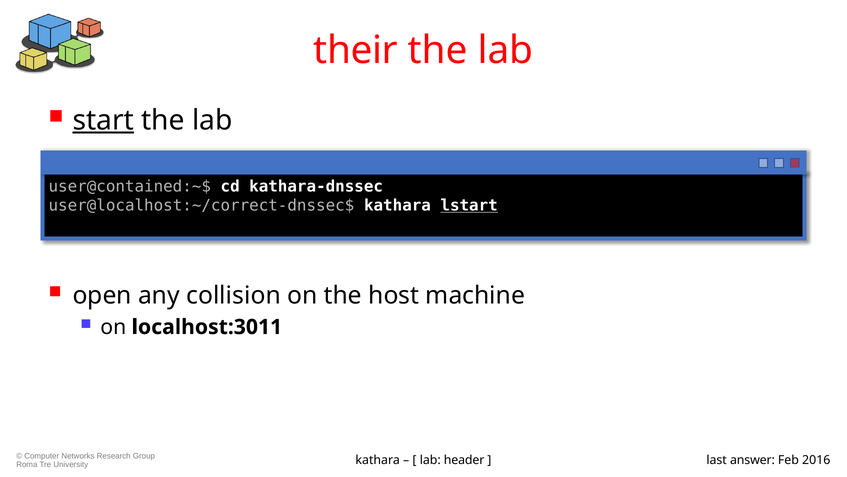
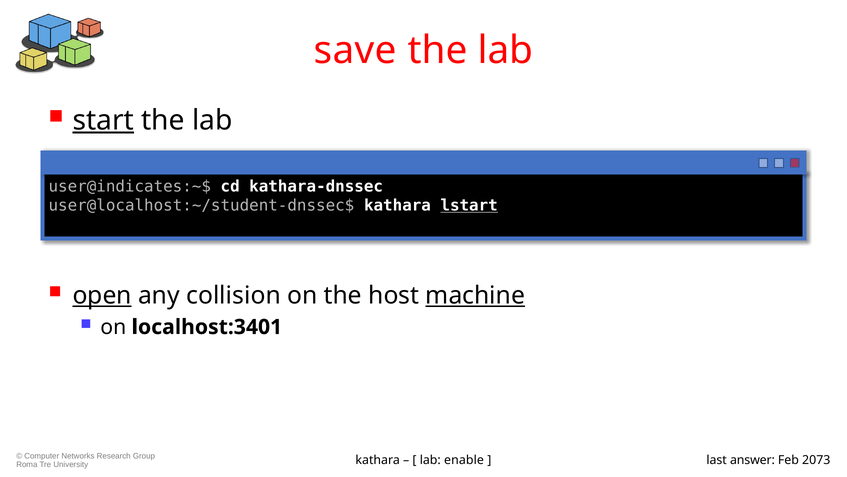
their: their -> save (355, 51)
user@contained:~$: user@contained:~$ -> user@indicates:~$ (130, 186)
user@localhost:~/correct-dnssec$: user@localhost:~/correct-dnssec$ -> user@localhost:~/student-dnssec$ (201, 205)
open underline: none -> present (102, 295)
machine underline: none -> present (475, 295)
localhost:3011: localhost:3011 -> localhost:3401 (207, 327)
header: header -> enable (464, 460)
2016: 2016 -> 2073 (816, 460)
